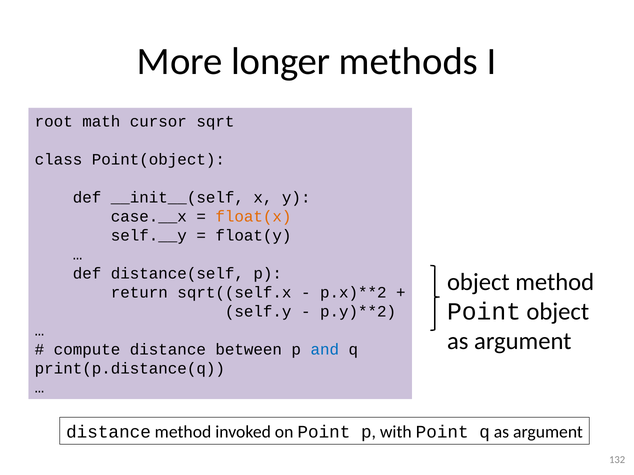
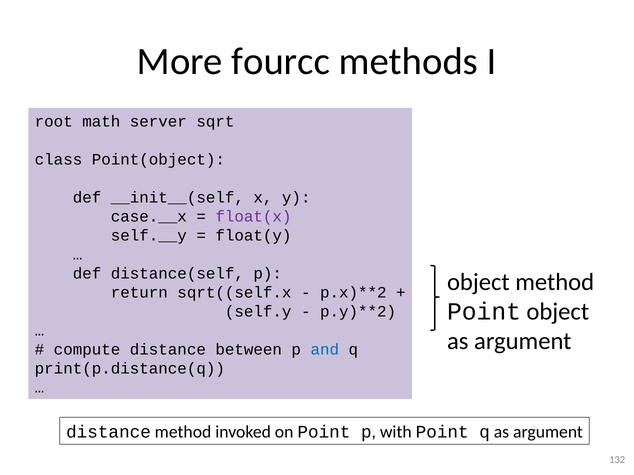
longer: longer -> fourcc (281, 61)
cursor: cursor -> server (158, 122)
float(x colour: orange -> purple (253, 217)
